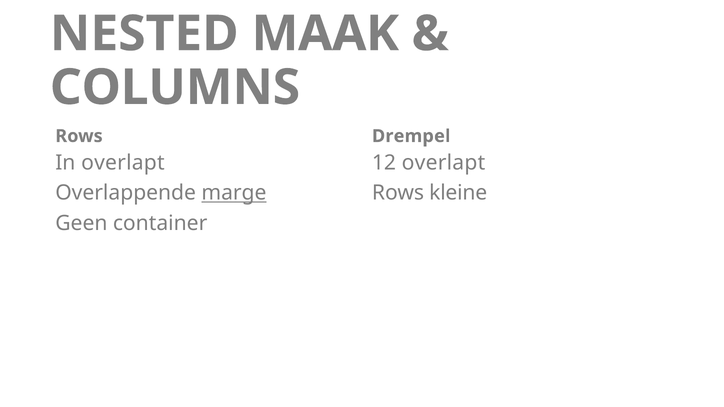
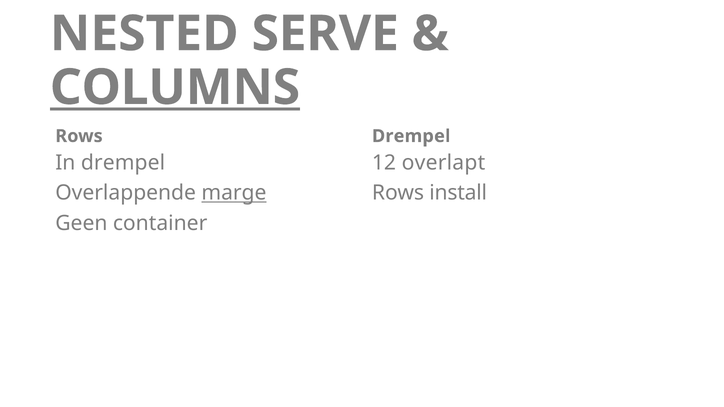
MAAK: MAAK -> SERVE (325, 34)
COLUMNS underline: none -> present (175, 88)
In overlapt: overlapt -> drempel (123, 163)
kleine: kleine -> install (458, 193)
